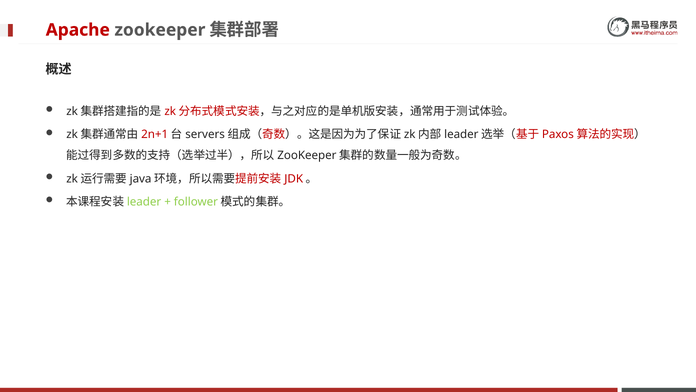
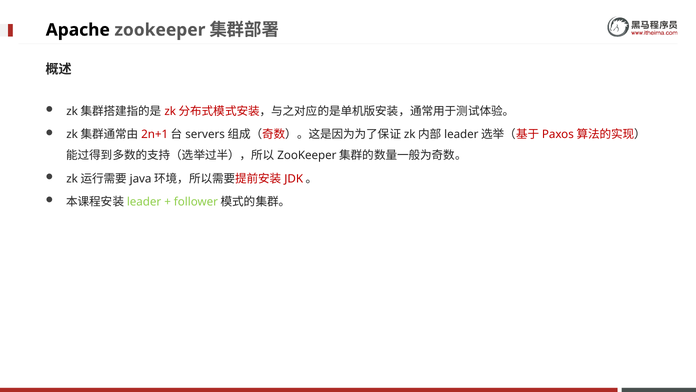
Apache colour: red -> black (78, 30)
